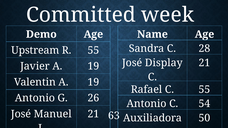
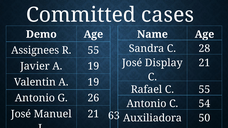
week: week -> cases (168, 15)
Upstream: Upstream -> Assignees (35, 50)
